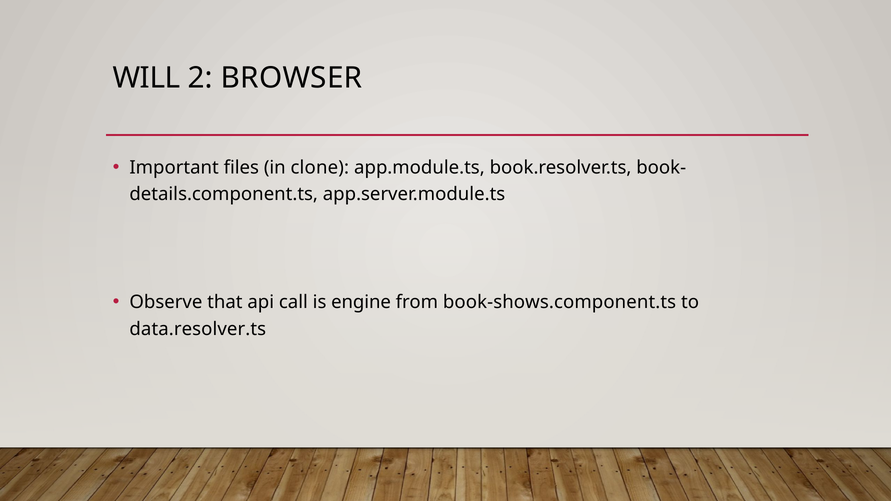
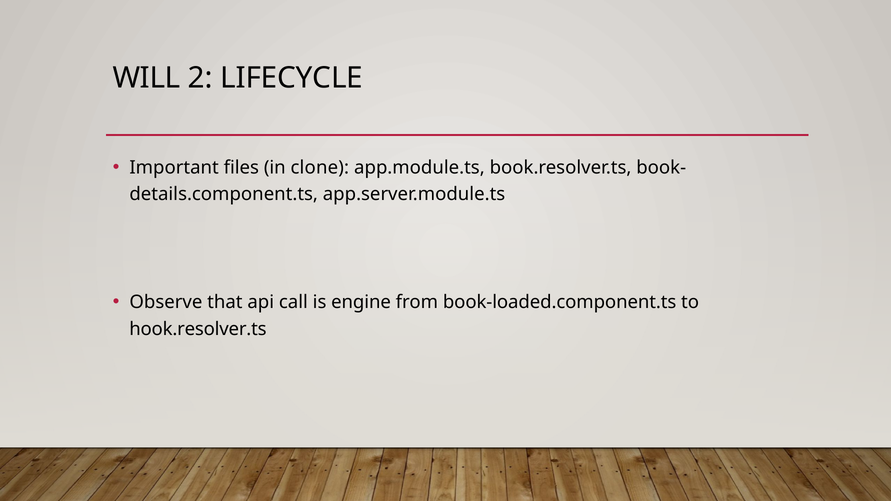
BROWSER: BROWSER -> LIFECYCLE (292, 78)
book-shows.component.ts: book-shows.component.ts -> book-loaded.component.ts (560, 302)
data.resolver.ts: data.resolver.ts -> hook.resolver.ts (198, 329)
